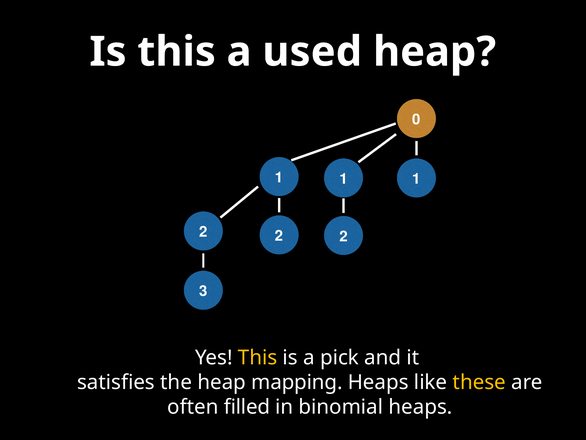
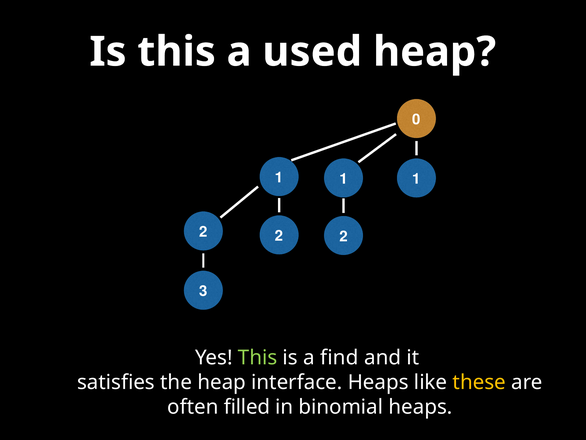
This colour: yellow -> light green (258, 357)
pick: pick -> find (339, 357)
mapping: mapping -> interface (297, 382)
